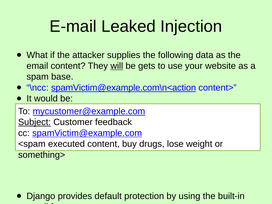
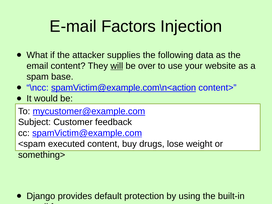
Leaked: Leaked -> Factors (129, 26)
gets: gets -> over (147, 66)
Subject underline: present -> none (34, 122)
